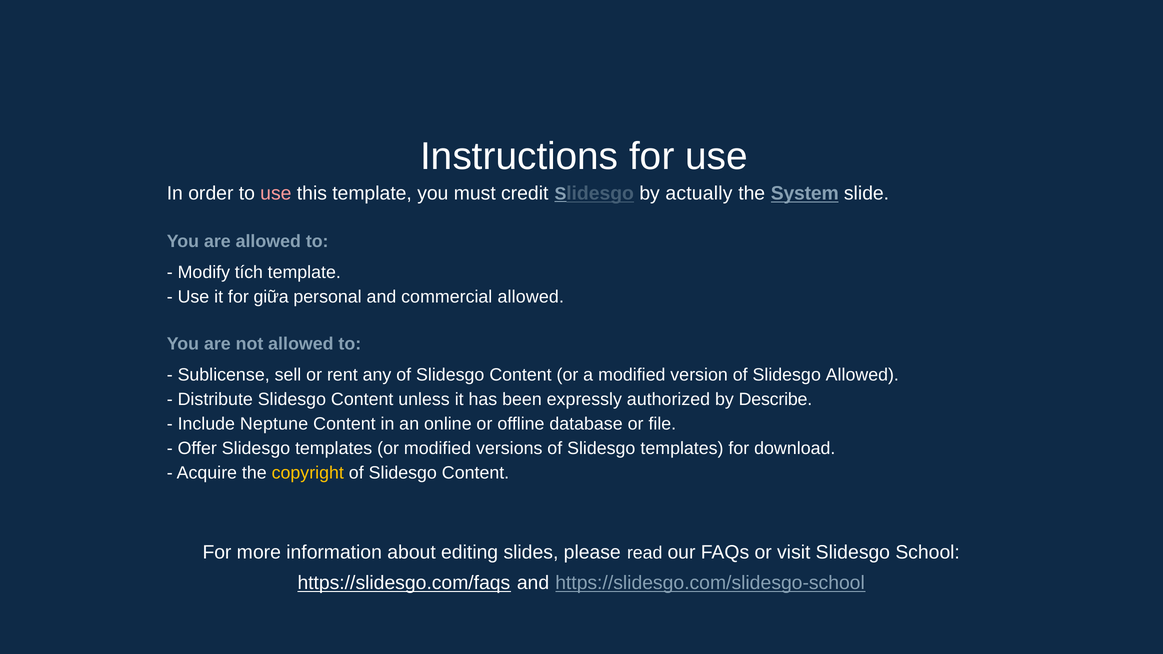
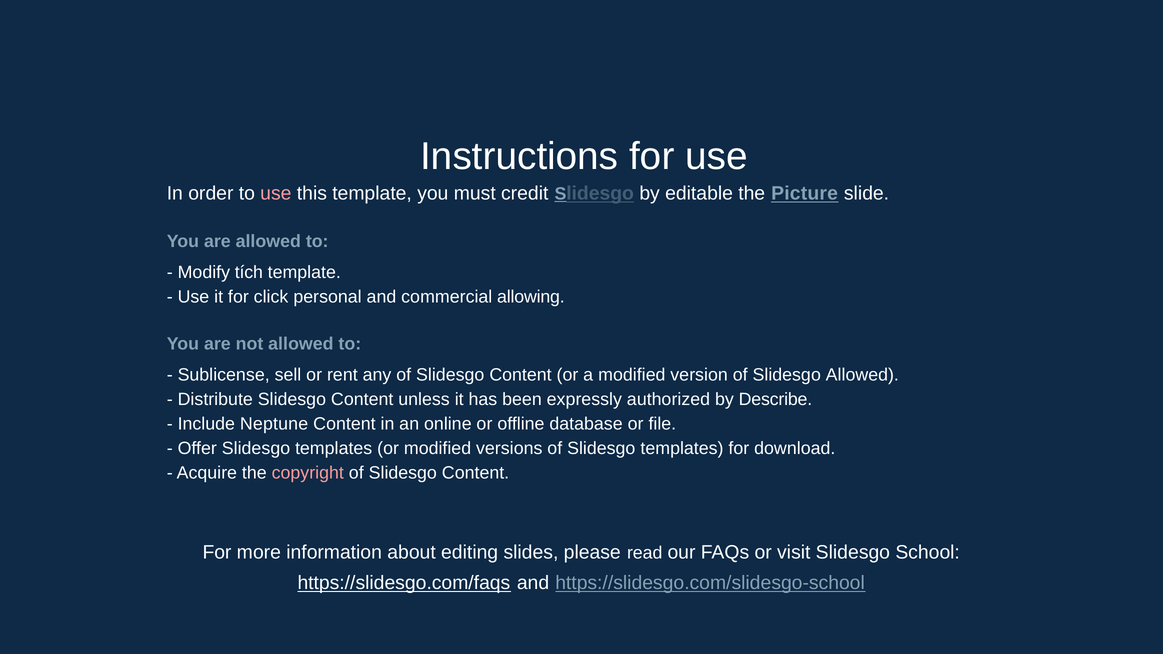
actually: actually -> editable (699, 193)
System: System -> Picture (805, 193)
giữa: giữa -> click (271, 297)
commercial allowed: allowed -> allowing (531, 297)
copyright colour: yellow -> pink (308, 473)
